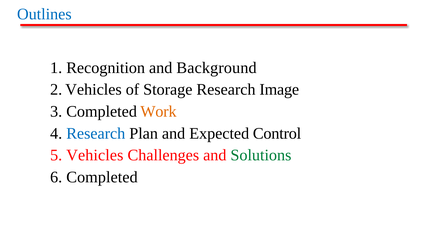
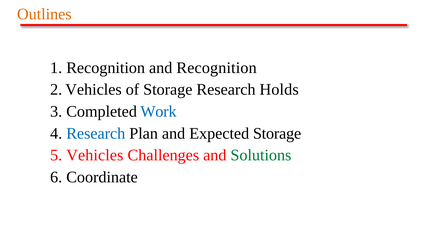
Outlines colour: blue -> orange (44, 14)
and Background: Background -> Recognition (217, 68)
Image: Image -> Holds (279, 90)
Work colour: orange -> blue (158, 111)
Expected Control: Control -> Storage (277, 133)
6 Completed: Completed -> Coordinate (102, 177)
